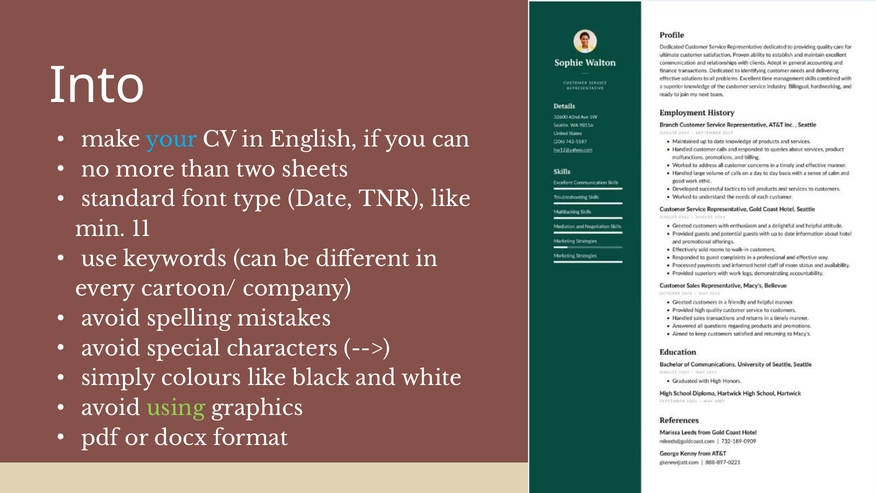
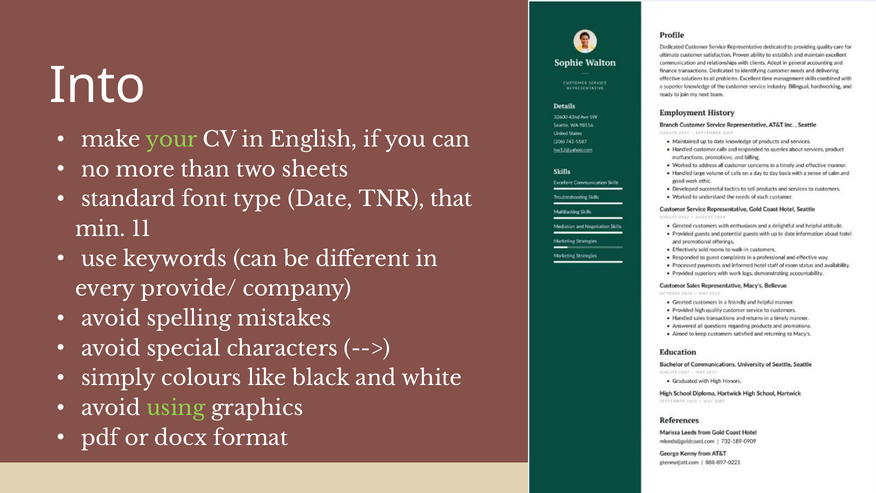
your colour: light blue -> light green (172, 140)
TNR like: like -> that (451, 199)
cartoon/: cartoon/ -> provide/ (189, 289)
